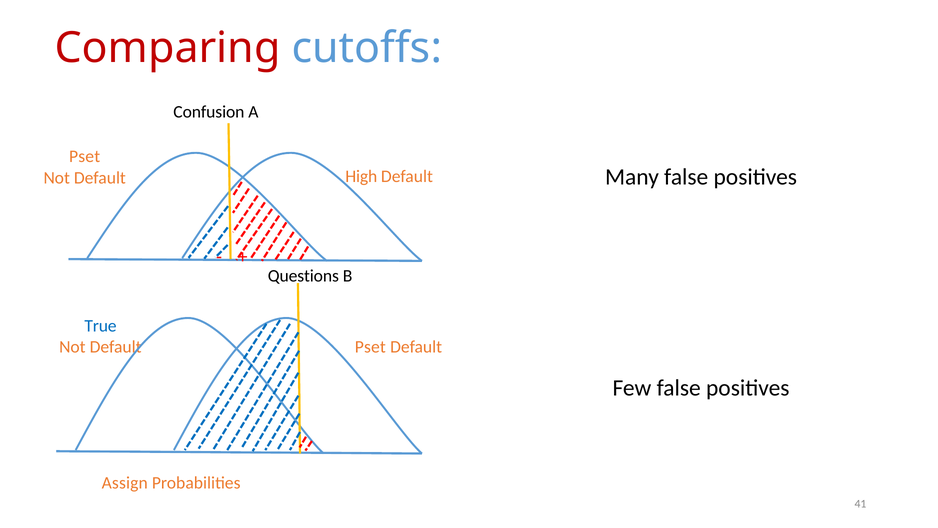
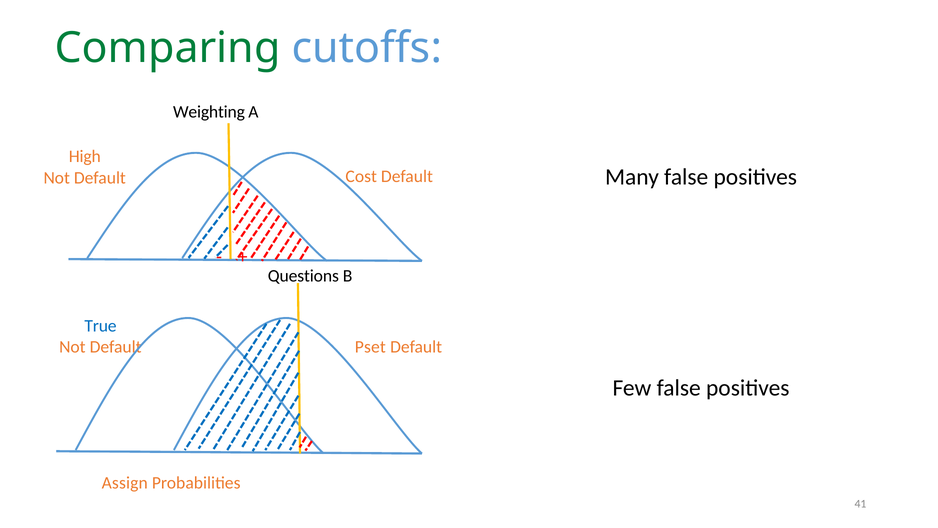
Comparing colour: red -> green (168, 48)
Confusion: Confusion -> Weighting (209, 112)
Pset: Pset -> High (85, 156)
High: High -> Cost (361, 176)
